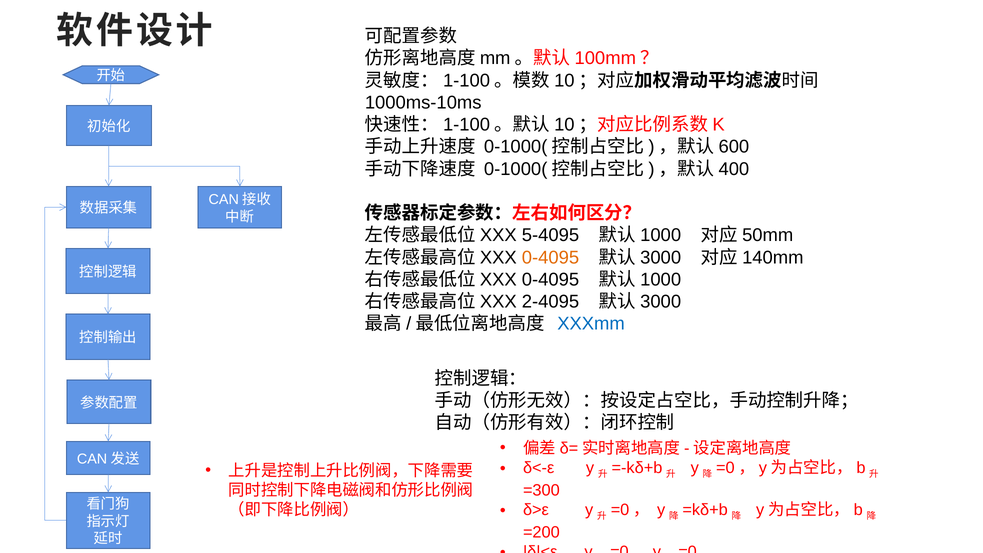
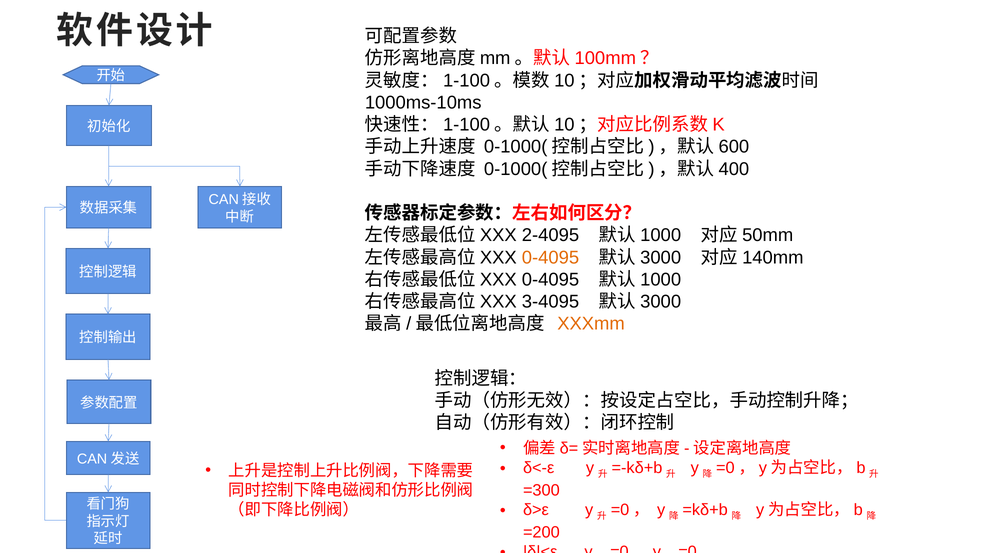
5-4095: 5-4095 -> 2-4095 (550, 235)
2-4095: 2-4095 -> 3-4095 (550, 302)
XXXmm colour: blue -> orange (591, 324)
